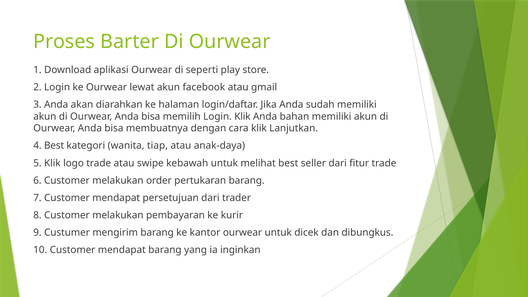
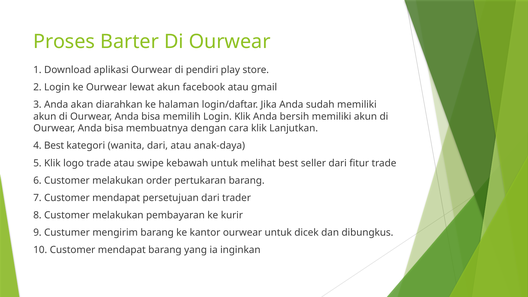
seperti: seperti -> pendiri (202, 70)
bahan: bahan -> bersih (294, 116)
wanita tiap: tiap -> dari (157, 146)
